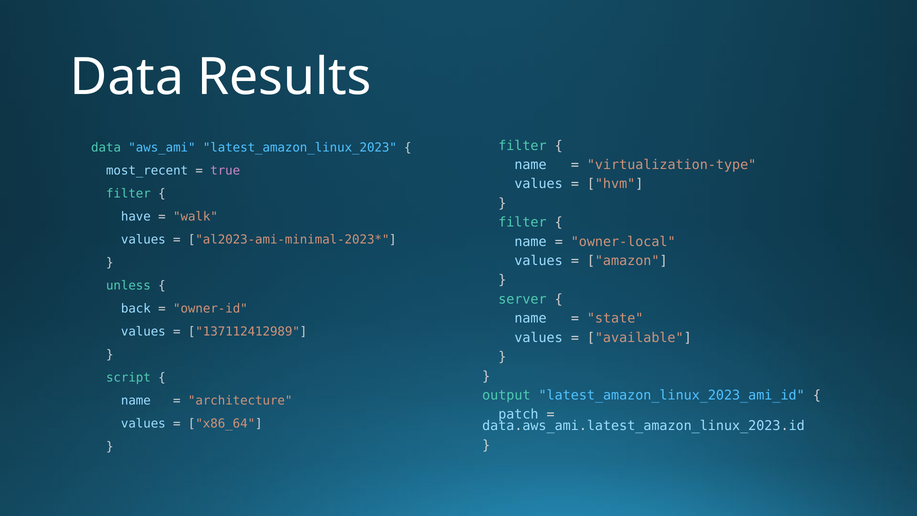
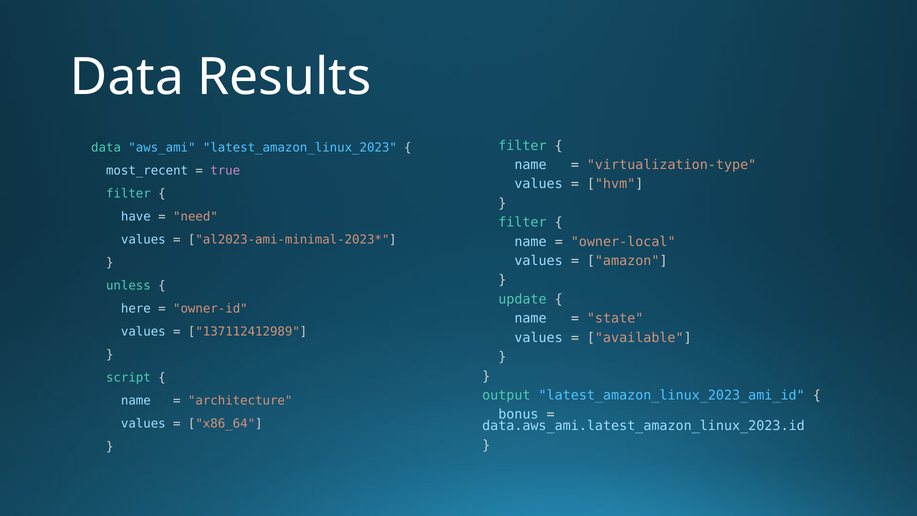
walk: walk -> need (195, 216)
server: server -> update (522, 299)
back: back -> here (136, 308)
patch: patch -> bonus (518, 414)
